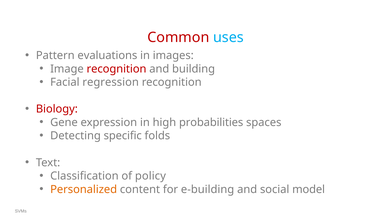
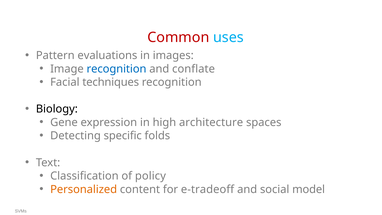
recognition colour: red -> blue (116, 69)
building: building -> conflate (194, 69)
regression: regression -> techniques (111, 82)
Biology colour: red -> black (57, 109)
probabilities: probabilities -> architecture (211, 122)
e-building: e-building -> e-tradeoff (208, 189)
